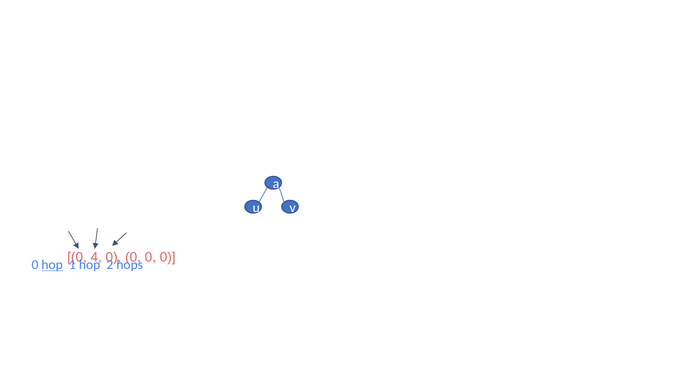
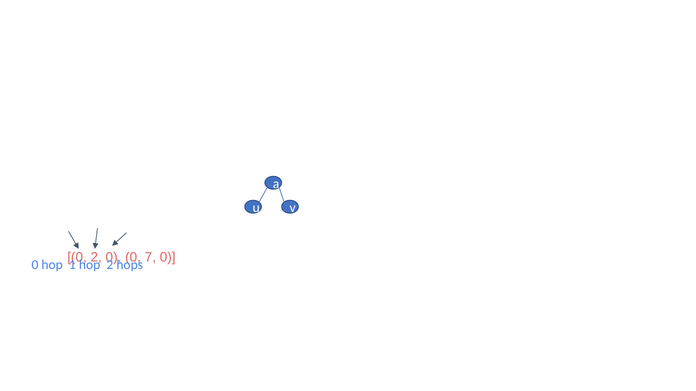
4: 4 -> 2 (96, 257)
0: 0 -> 7 (150, 257)
hop underline: present -> none (52, 265)
